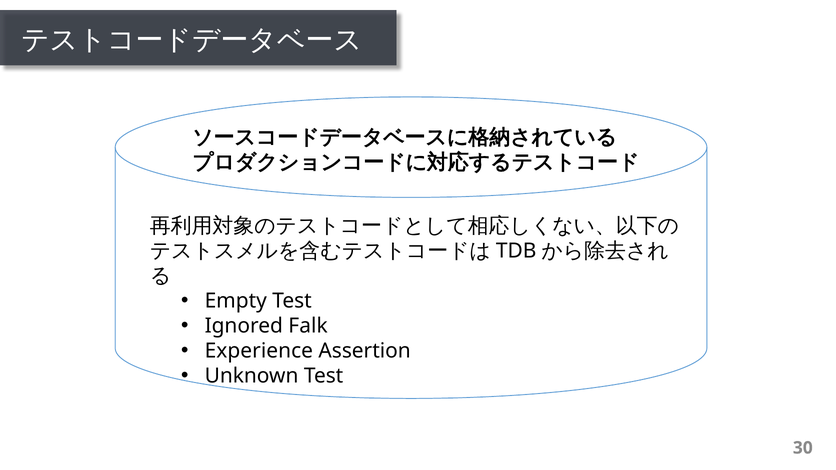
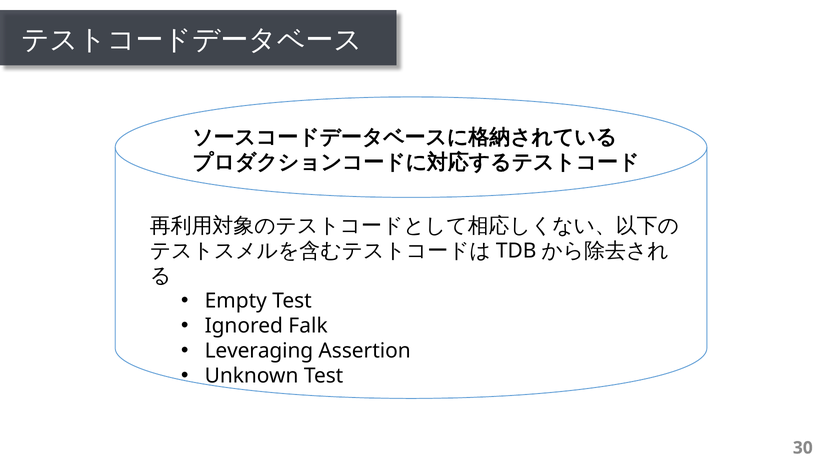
Experience: Experience -> Leveraging (259, 351)
